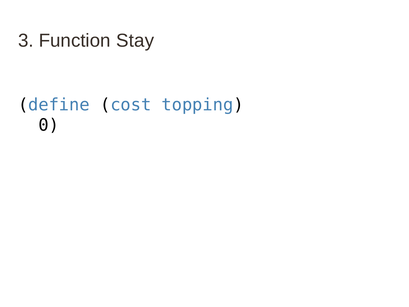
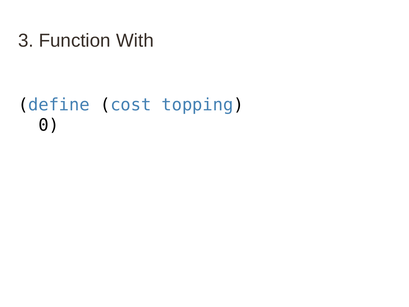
Stay: Stay -> With (135, 41)
